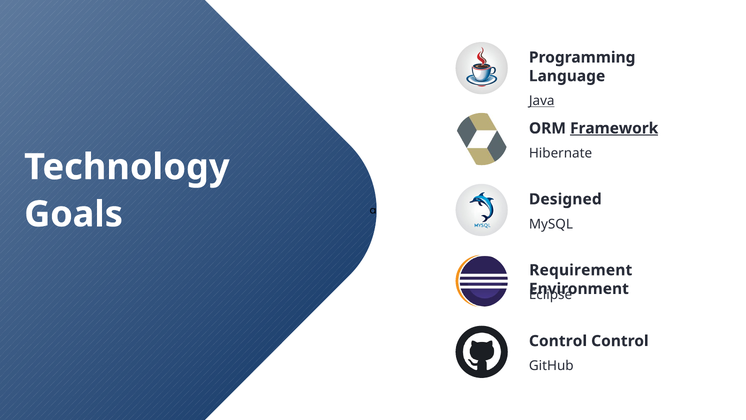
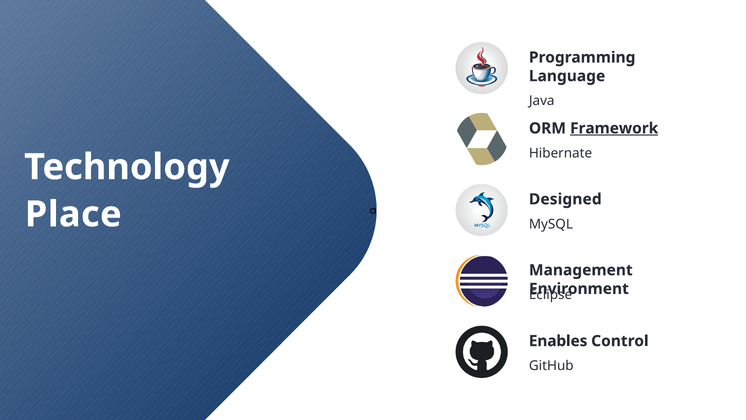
Java underline: present -> none (542, 101)
Goals: Goals -> Place (73, 214)
Requirement: Requirement -> Management (581, 270)
Control: Control -> Enables (558, 341)
